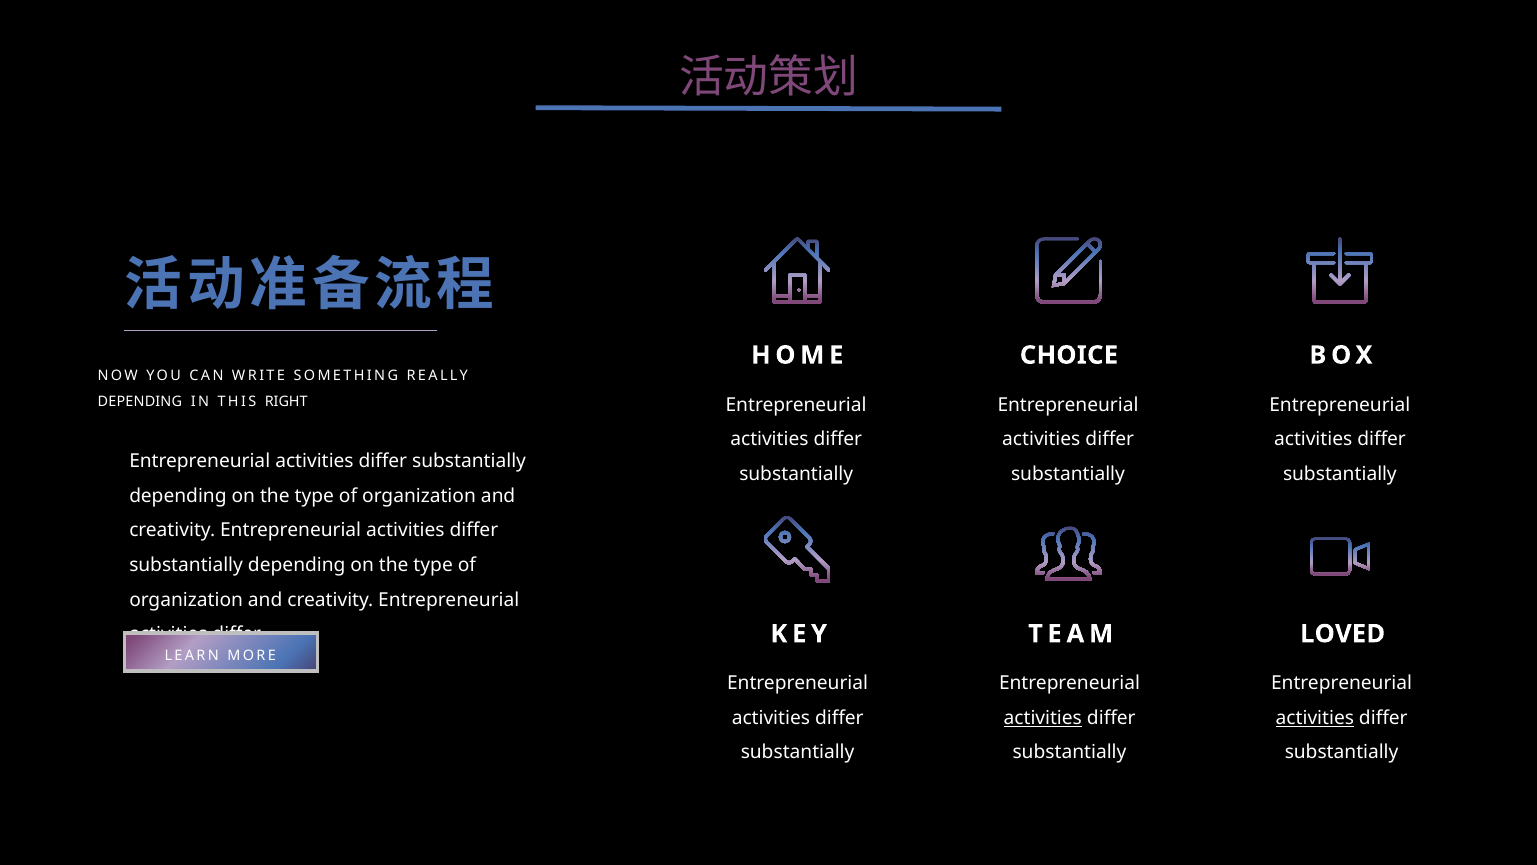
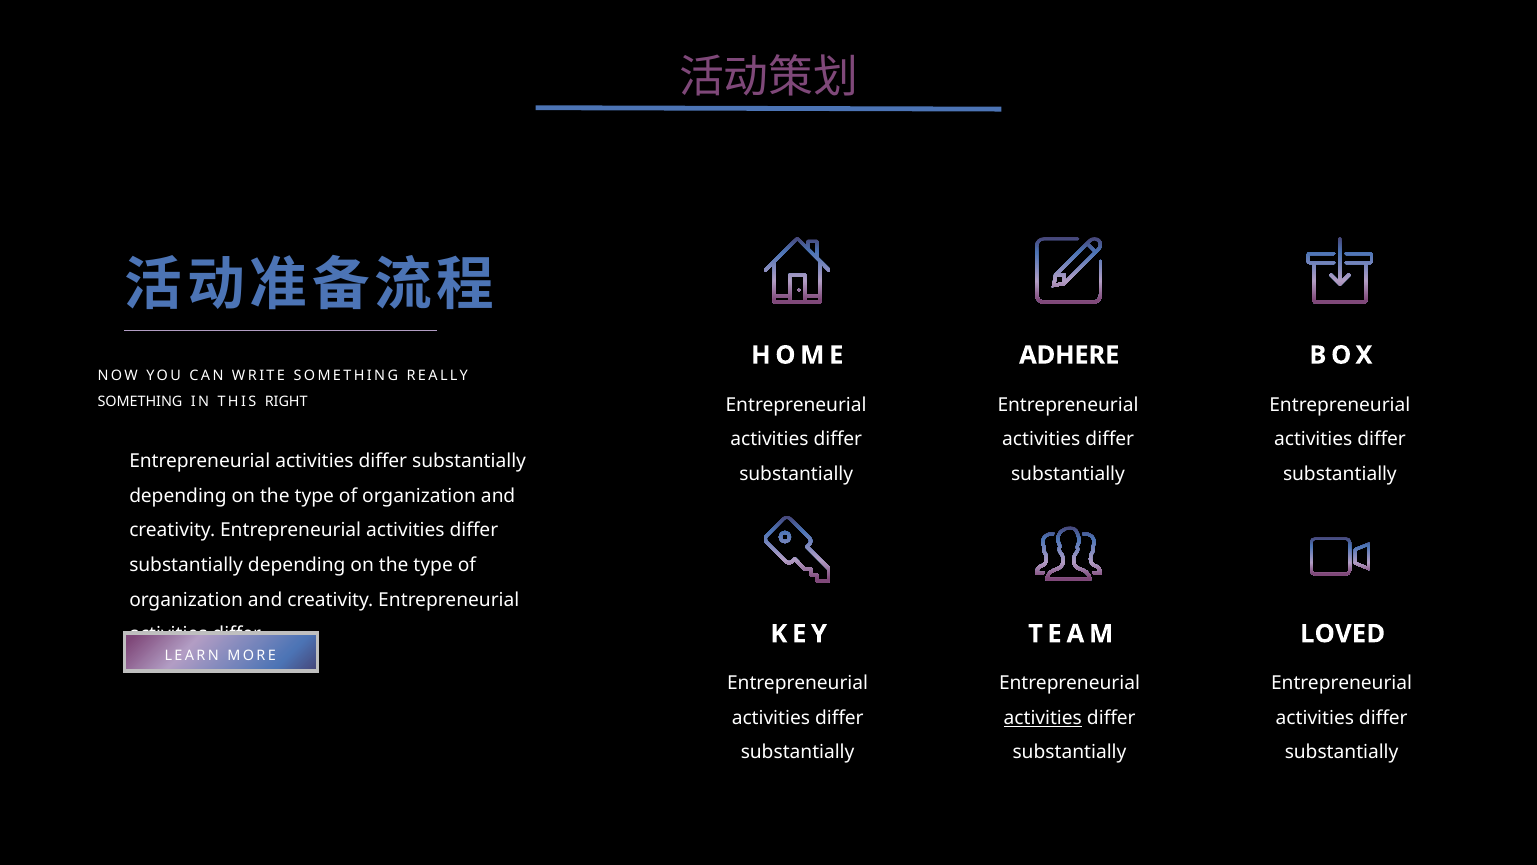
CHOICE: CHOICE -> ADHERE (1069, 355)
DEPENDING: DEPENDING -> SOMETHING (140, 402)
activities underline: present -> none (1315, 718)
